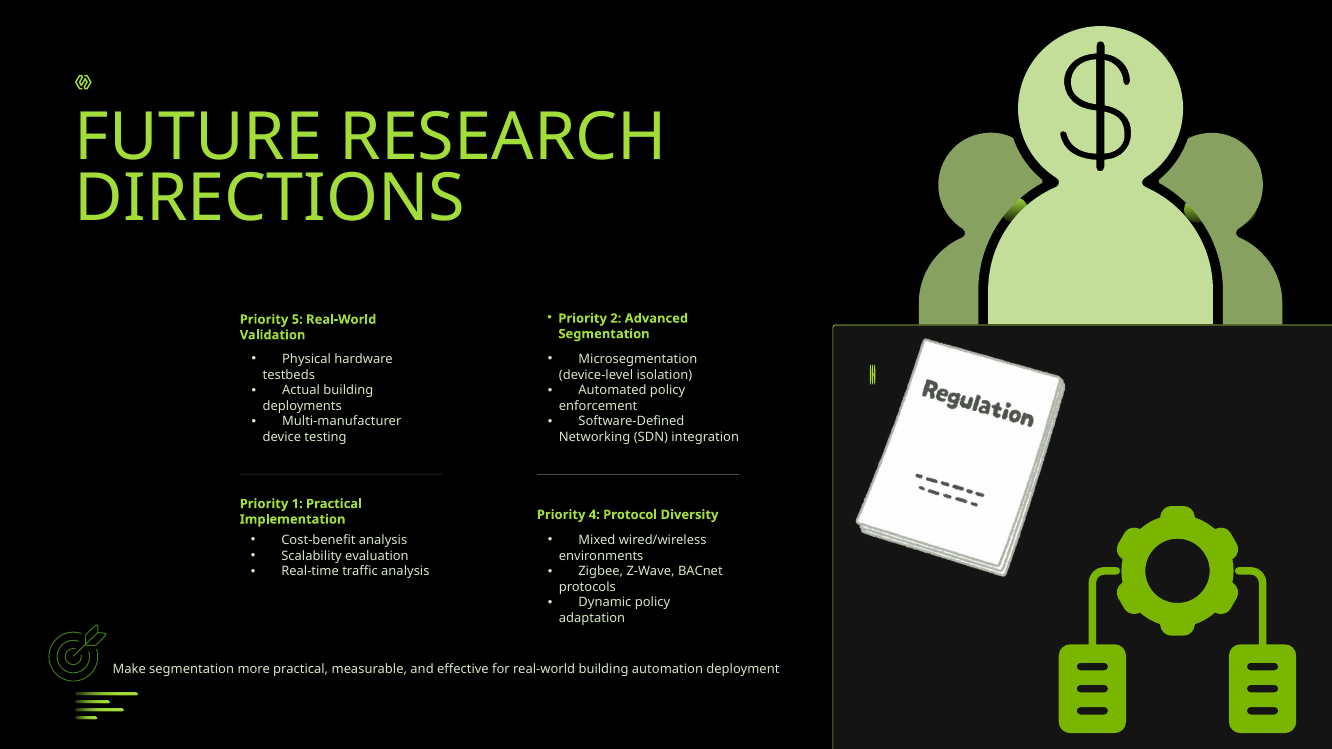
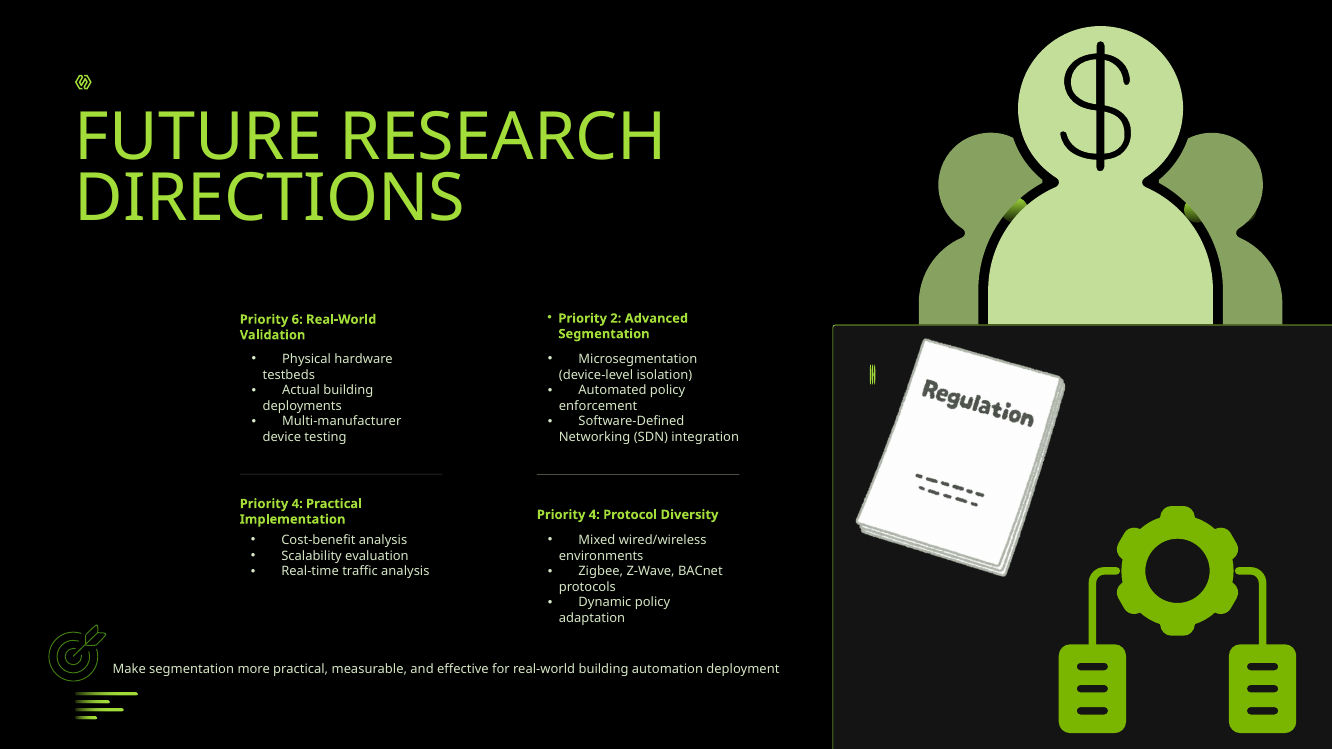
5: 5 -> 6 (297, 320)
1: 1 -> 4 (297, 504)
